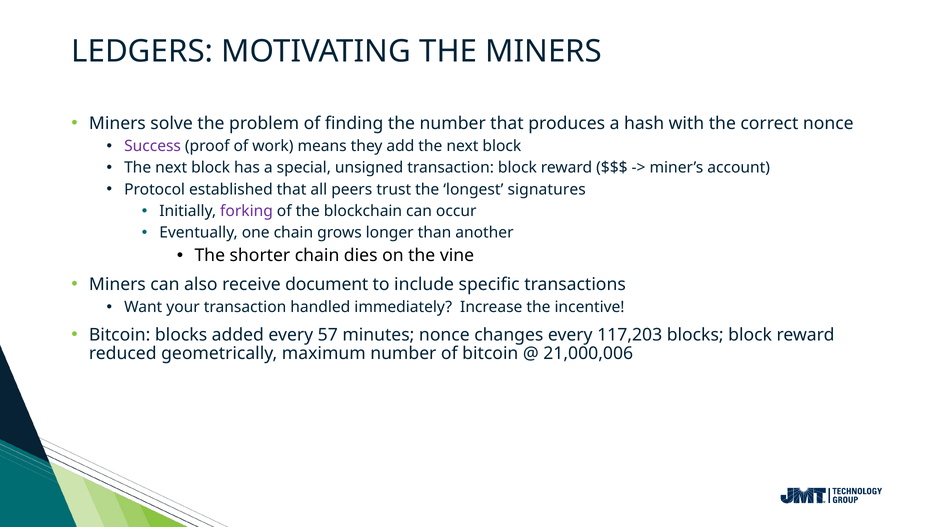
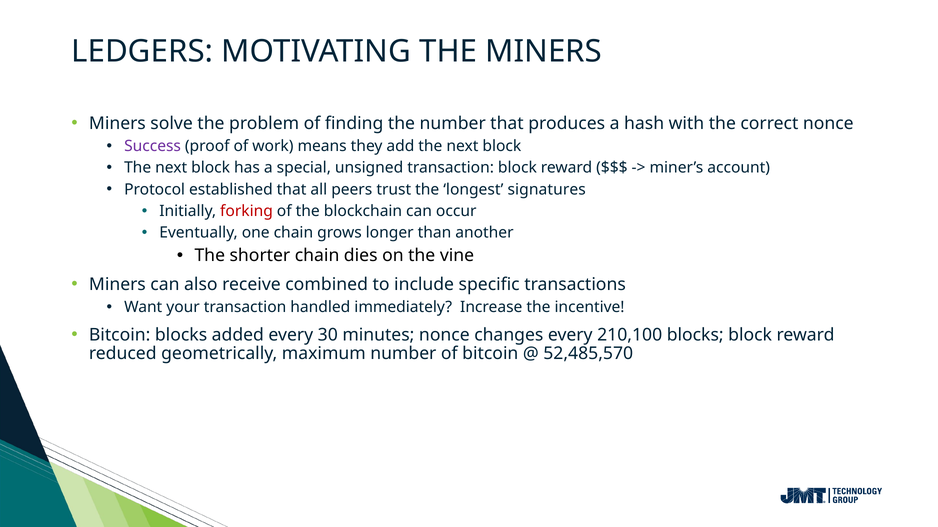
forking colour: purple -> red (246, 211)
document: document -> combined (327, 285)
57: 57 -> 30 (328, 335)
117,203: 117,203 -> 210,100 (630, 335)
21,000,006: 21,000,006 -> 52,485,570 (588, 354)
